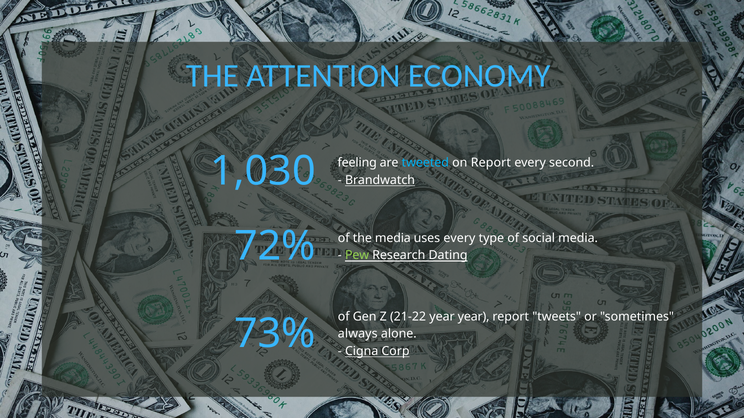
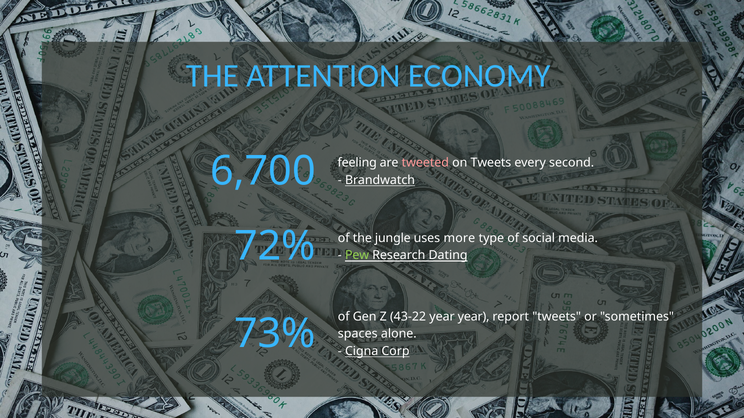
tweeted colour: light blue -> pink (425, 163)
on Report: Report -> Tweets (491, 163)
1,030: 1,030 -> 6,700 (263, 171)
the media: media -> jungle (393, 238)
uses every: every -> more (459, 238)
21-22: 21-22 -> 43-22 (408, 317)
always: always -> spaces (358, 334)
